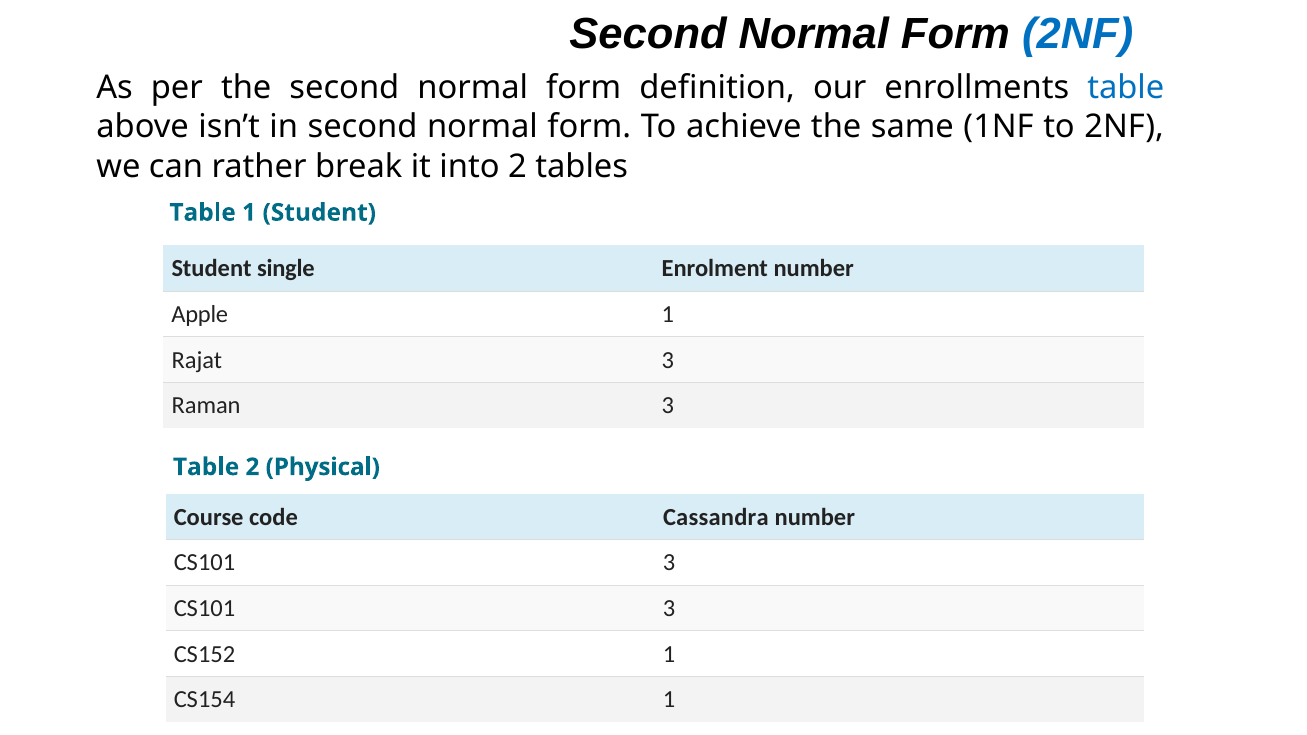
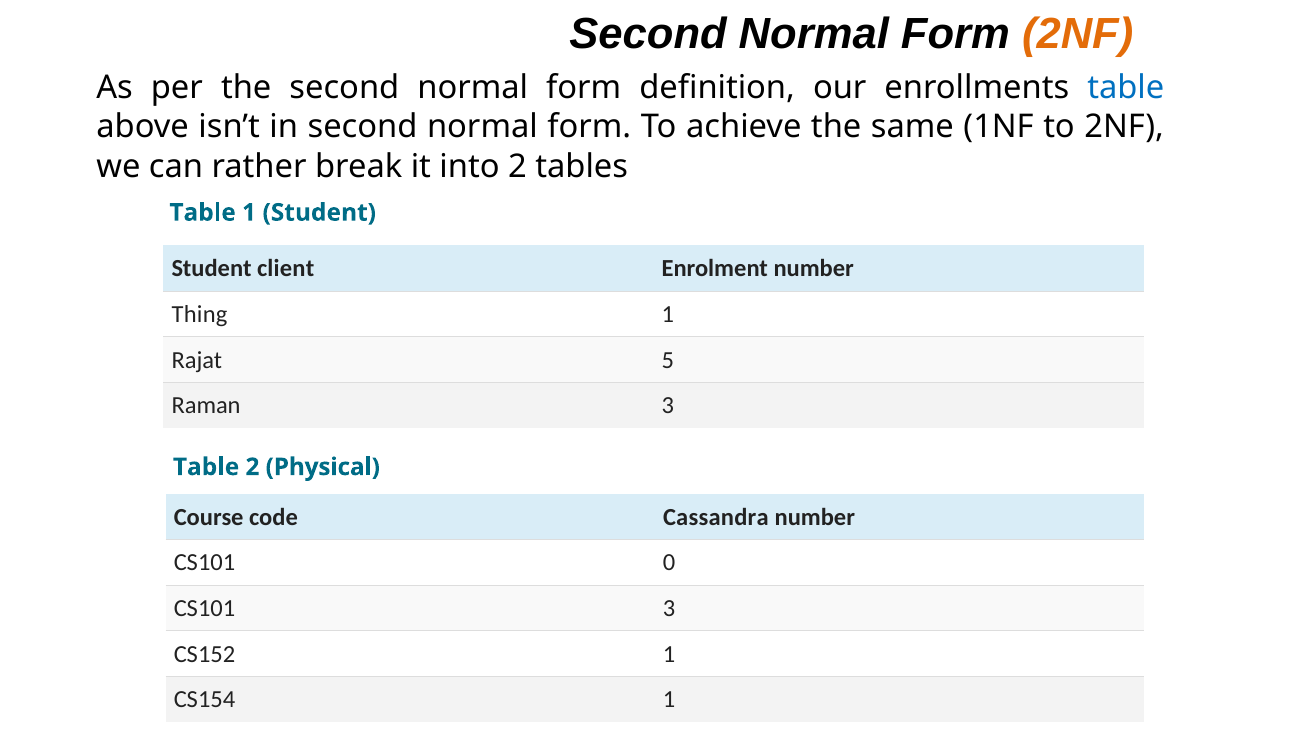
2NF colour: blue -> orange (1078, 34)
single: single -> client (286, 269)
Apple: Apple -> Thing (200, 315)
Rajat 3: 3 -> 5 (668, 360)
3: 3 -> 0 (669, 563)
